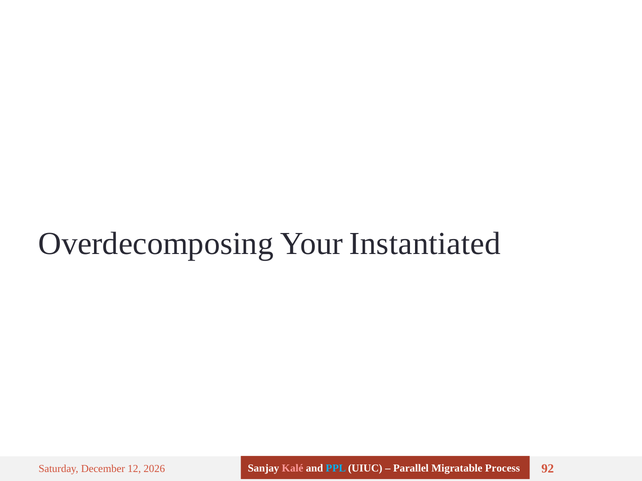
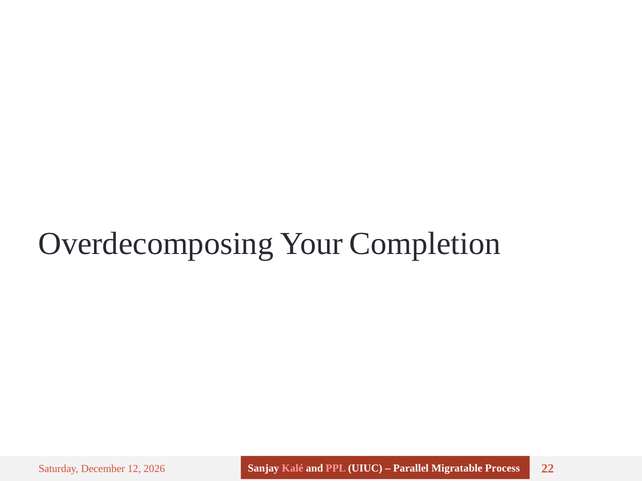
Instantiated: Instantiated -> Completion (425, 244)
PPL colour: light blue -> pink (336, 469)
92: 92 -> 22 (548, 469)
